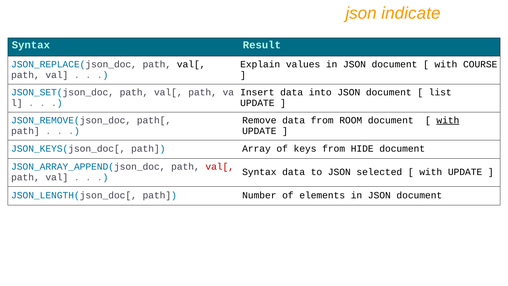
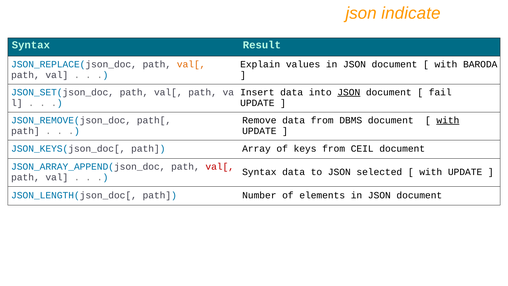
val[ colour: black -> orange (191, 64)
COURSE: COURSE -> BARODA (480, 64)
JSON underline: none -> present (349, 92)
list: list -> fail (440, 92)
ROOM: ROOM -> DBMS (351, 120)
HIDE: HIDE -> CEIL (362, 149)
